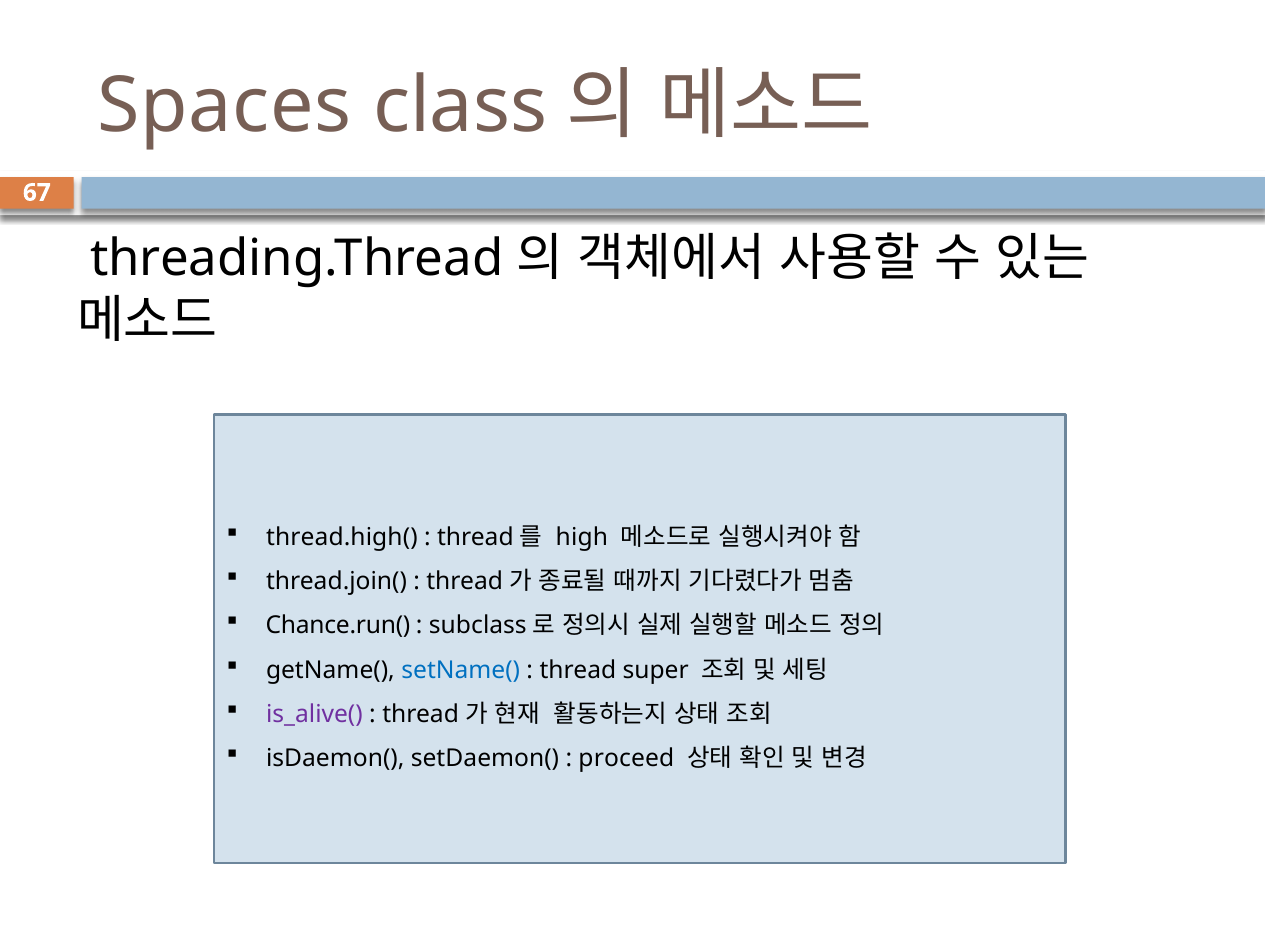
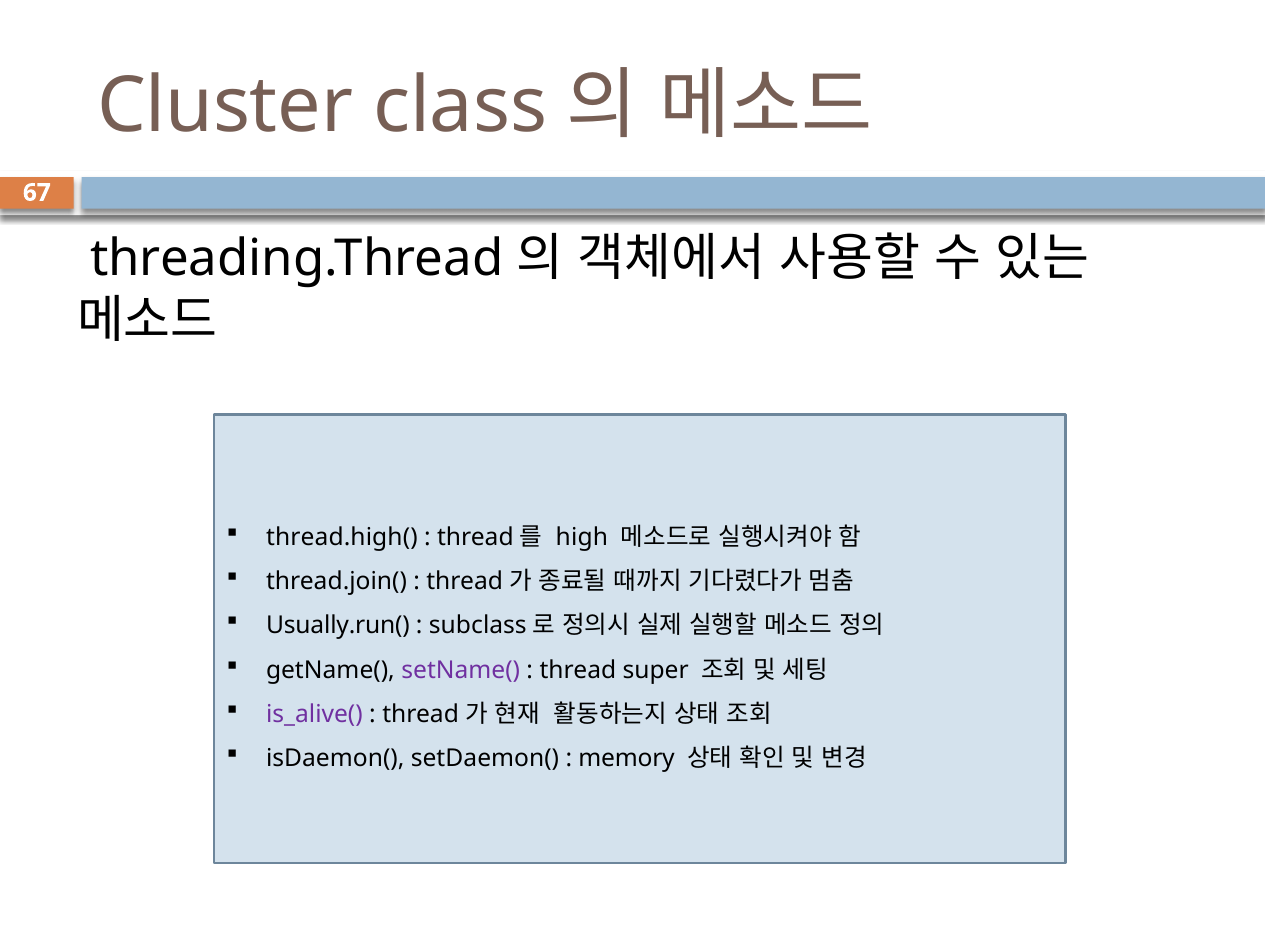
Spaces: Spaces -> Cluster (225, 106)
Chance.run(: Chance.run( -> Usually.run( (338, 626)
setName( colour: blue -> purple (461, 670)
proceed: proceed -> memory (627, 759)
